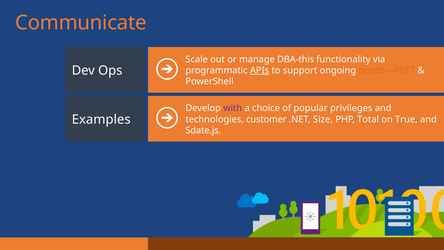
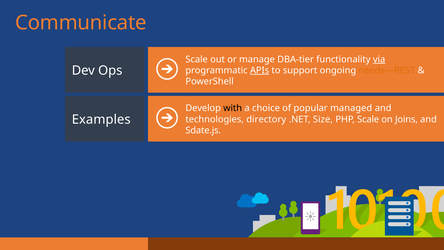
DBA-this: DBA-this -> DBA-tier (296, 59)
via underline: none -> present (379, 59)
with colour: purple -> black (233, 108)
privileges: privileges -> managed (351, 108)
customer: customer -> directory (266, 119)
PHP Total: Total -> Scale (368, 119)
True: True -> Joins (406, 119)
